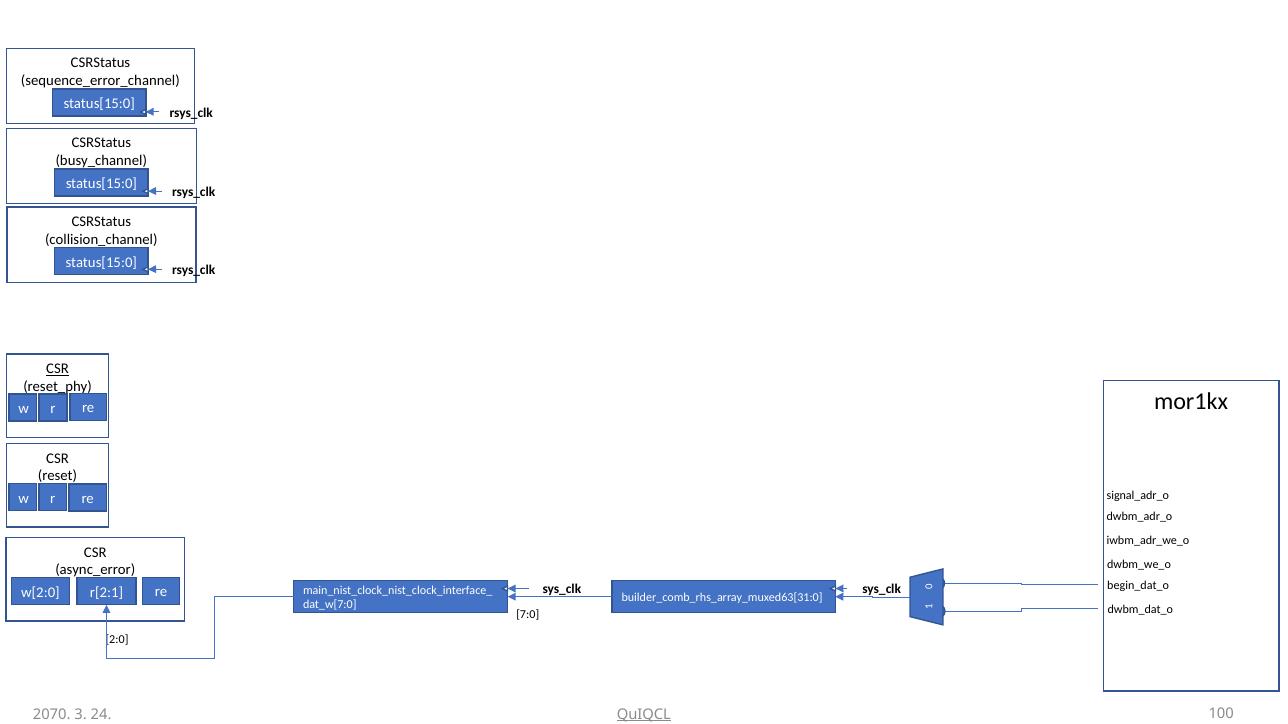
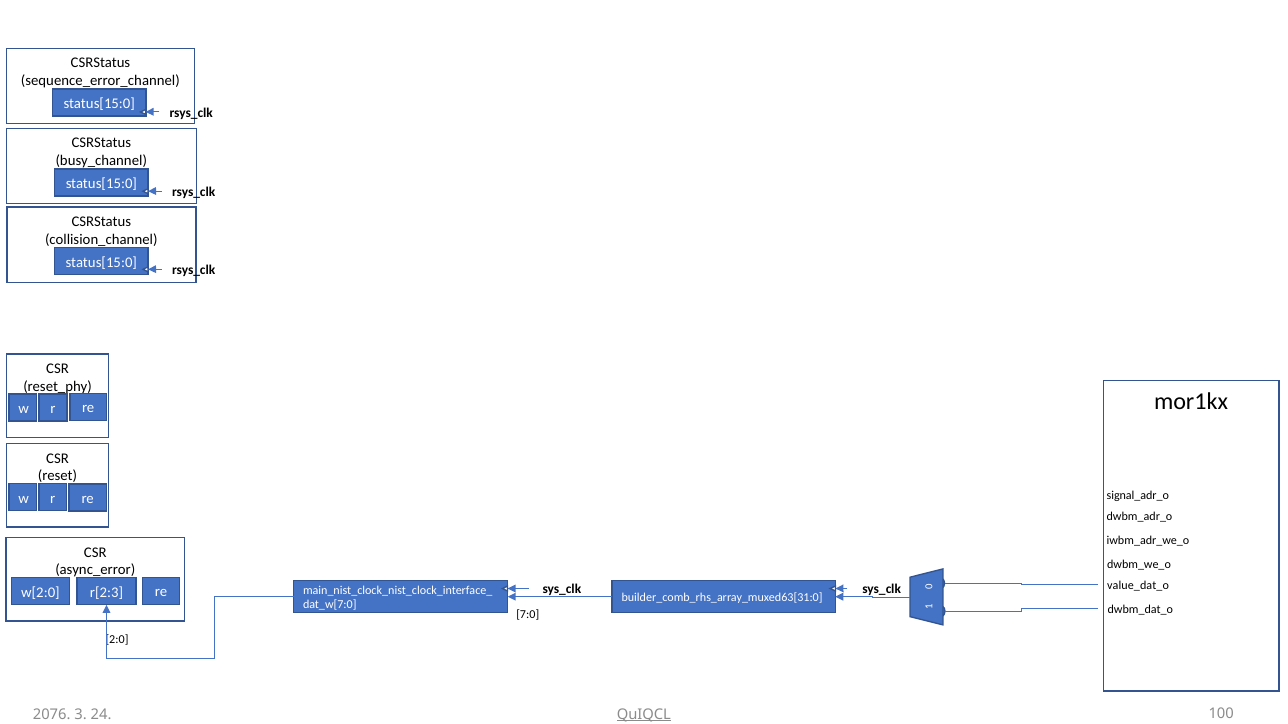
CSR underline: present -> none (58, 369)
begin_dat_o: begin_dat_o -> value_dat_o (1138, 586)
r[2:1: r[2:1 -> r[2:3 (106, 593)
2070: 2070 -> 2076 (52, 715)
